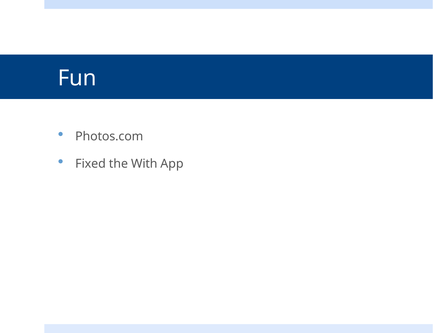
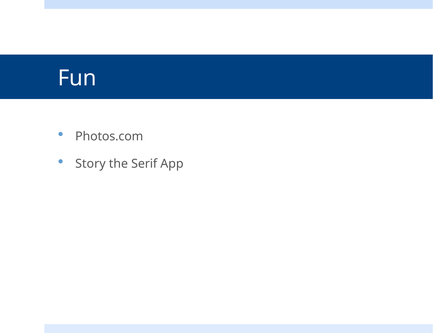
Fixed: Fixed -> Story (90, 164)
With: With -> Serif (144, 164)
